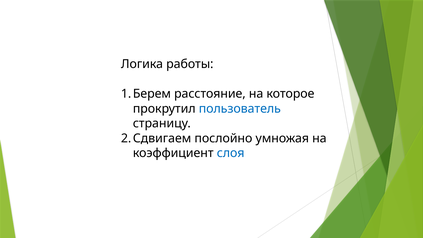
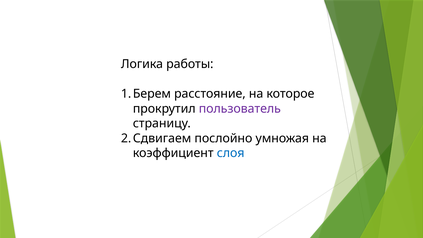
пользователь colour: blue -> purple (240, 109)
